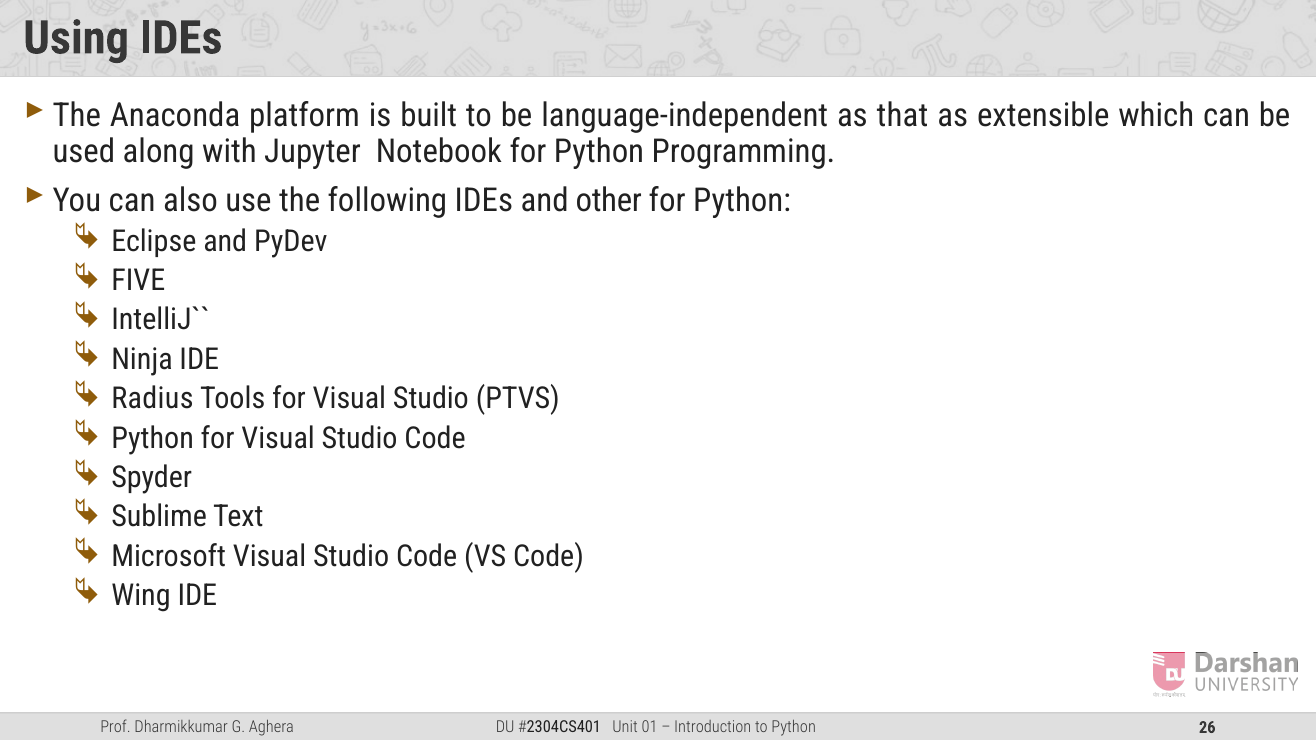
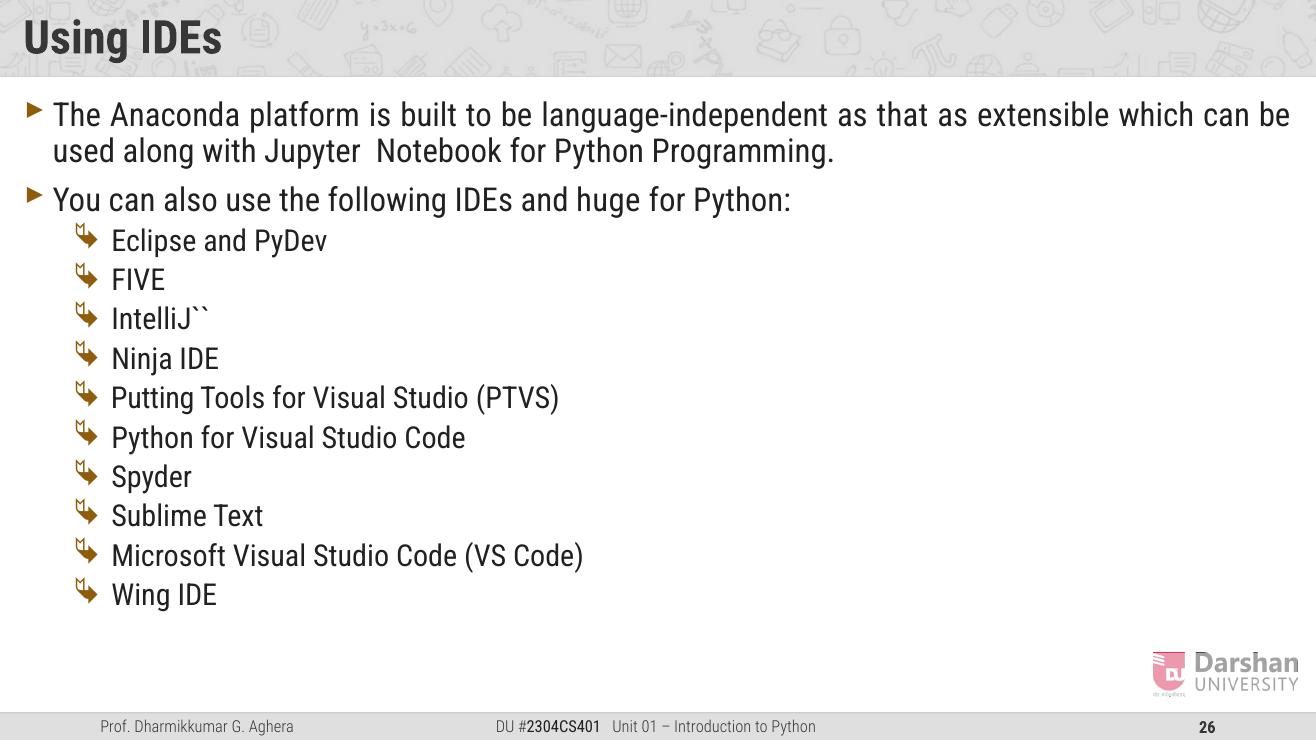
other: other -> huge (608, 200)
Radius: Radius -> Putting (153, 399)
